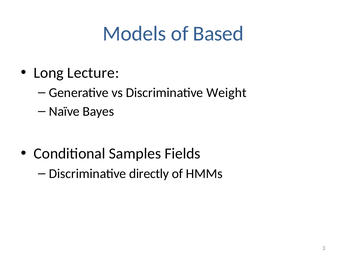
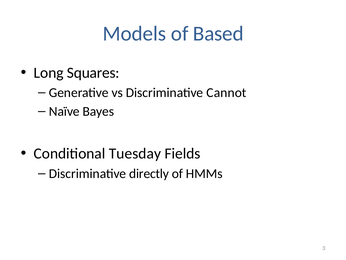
Lecture: Lecture -> Squares (93, 73)
Weight: Weight -> Cannot (226, 92)
Samples: Samples -> Tuesday (135, 153)
